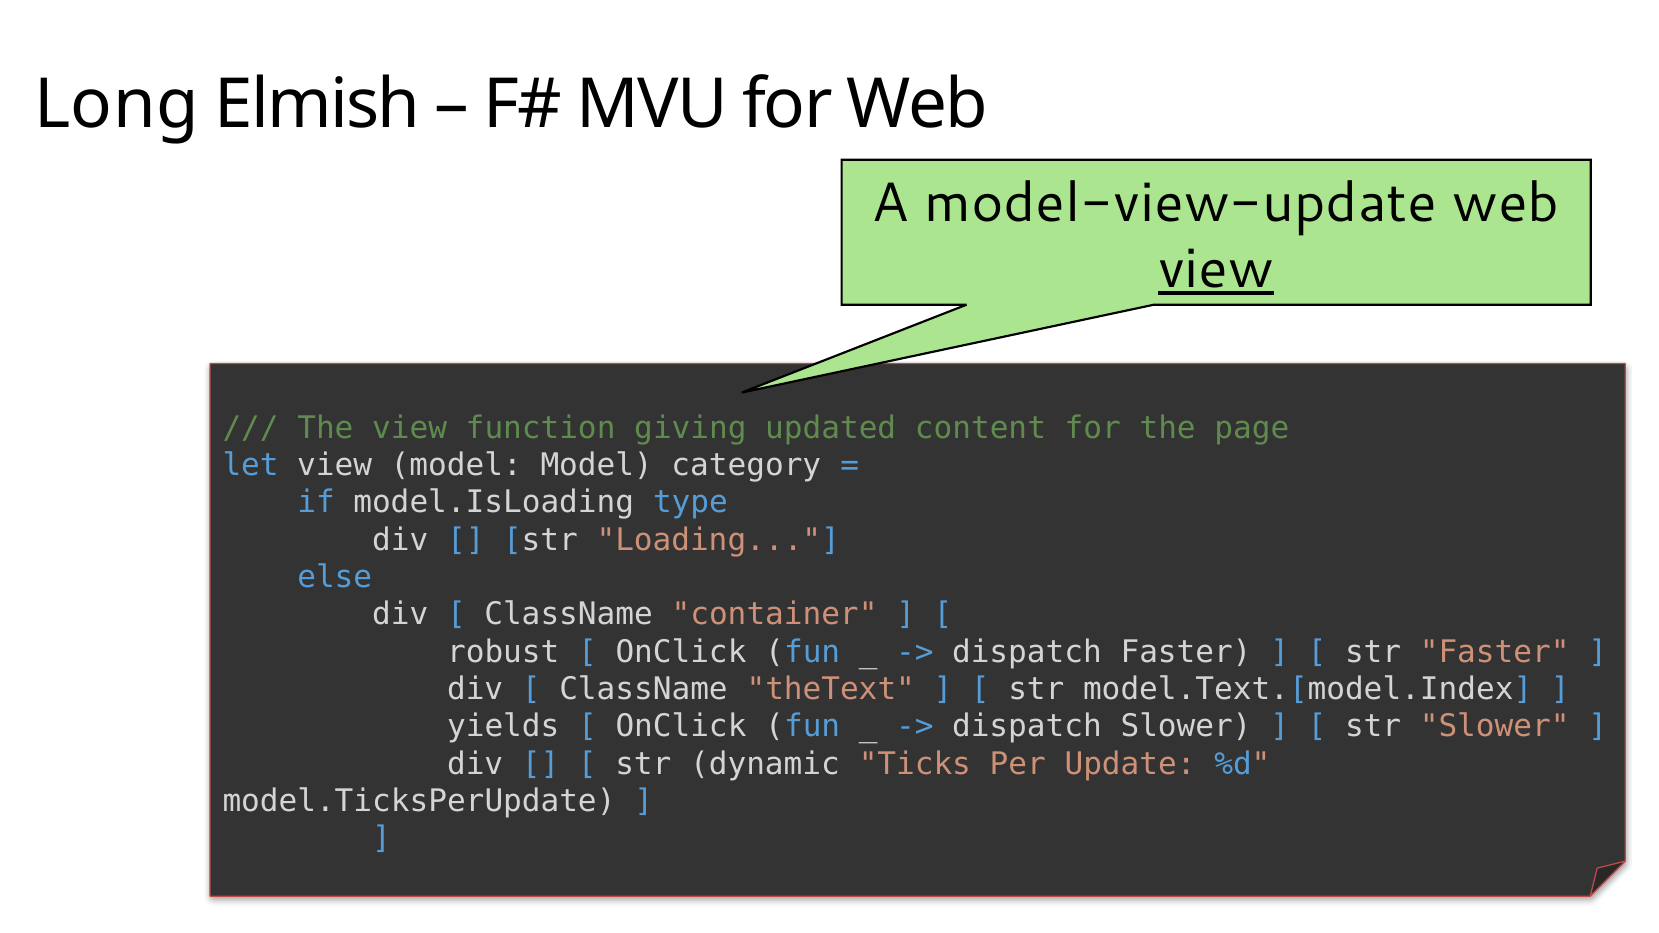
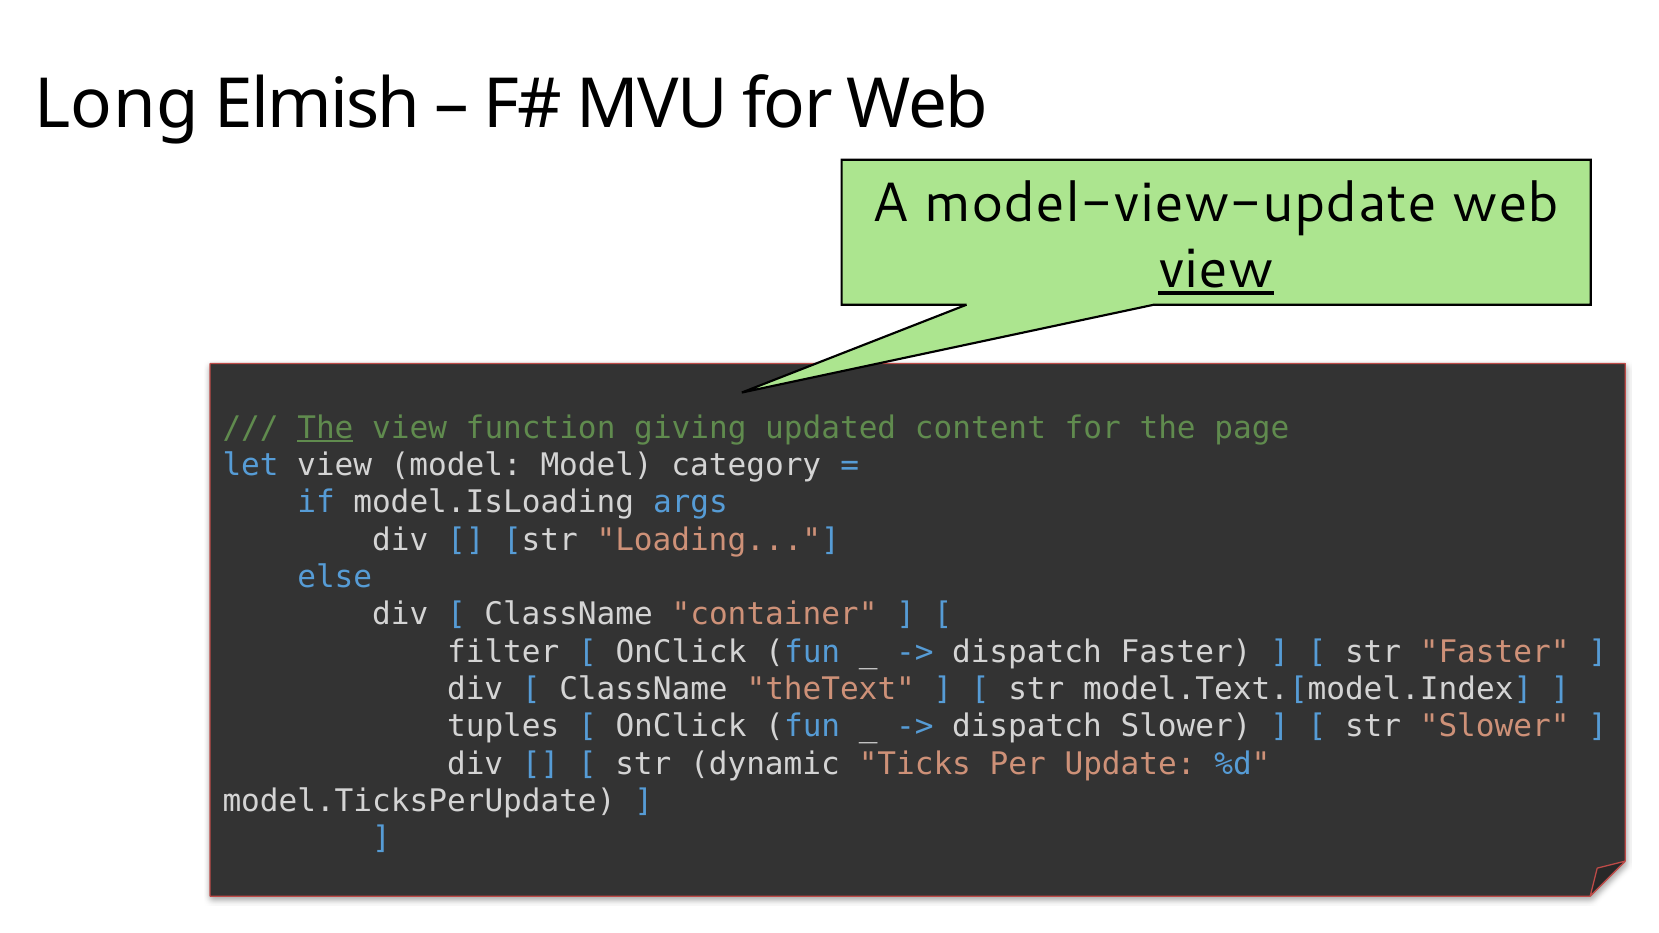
The underline: none -> present (325, 428)
type: type -> args (690, 503)
robust: robust -> filter (503, 652)
yields: yields -> tuples (503, 727)
